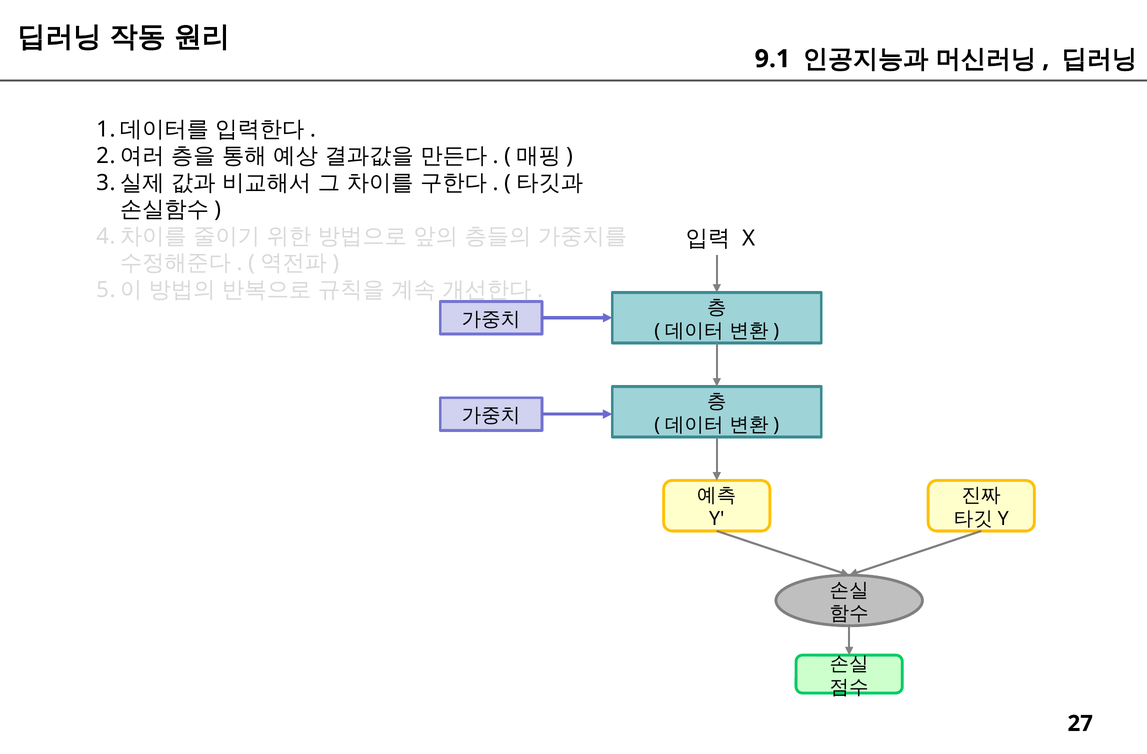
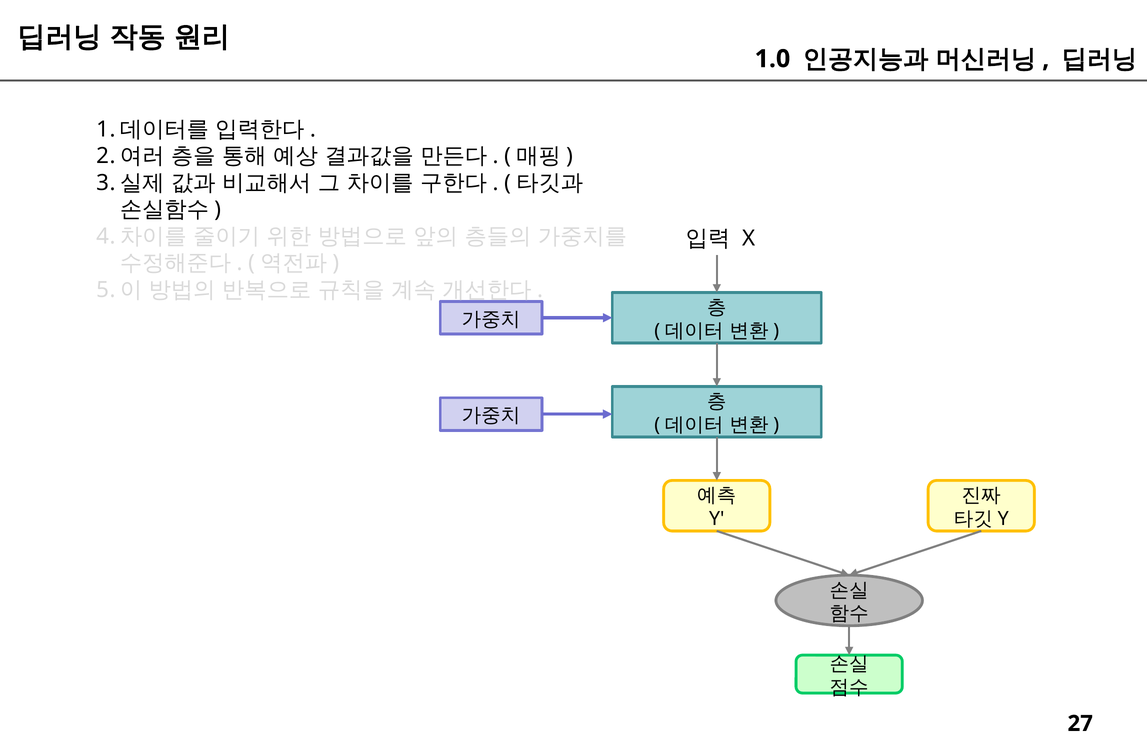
9.1: 9.1 -> 1.0 (772, 59)
